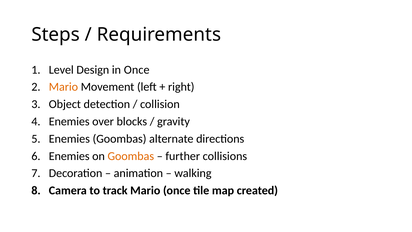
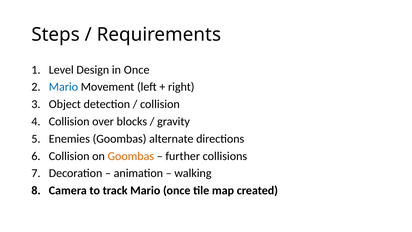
Mario colour: orange -> blue (63, 87)
Enemies: Enemies -> Collision (69, 121)
Enemies: Enemies -> Collision (69, 156)
